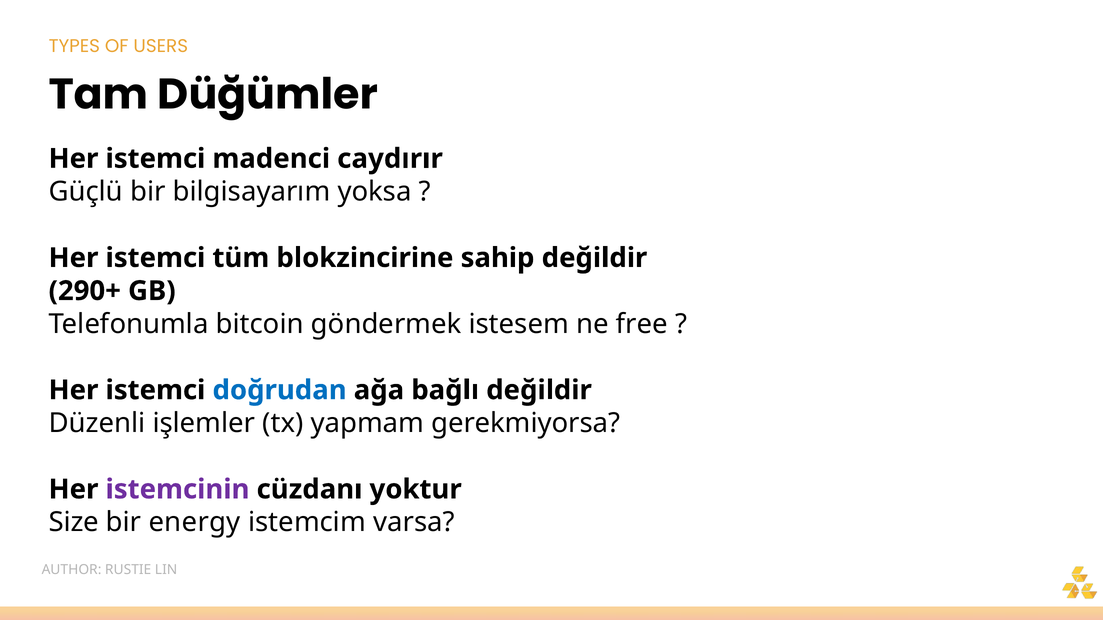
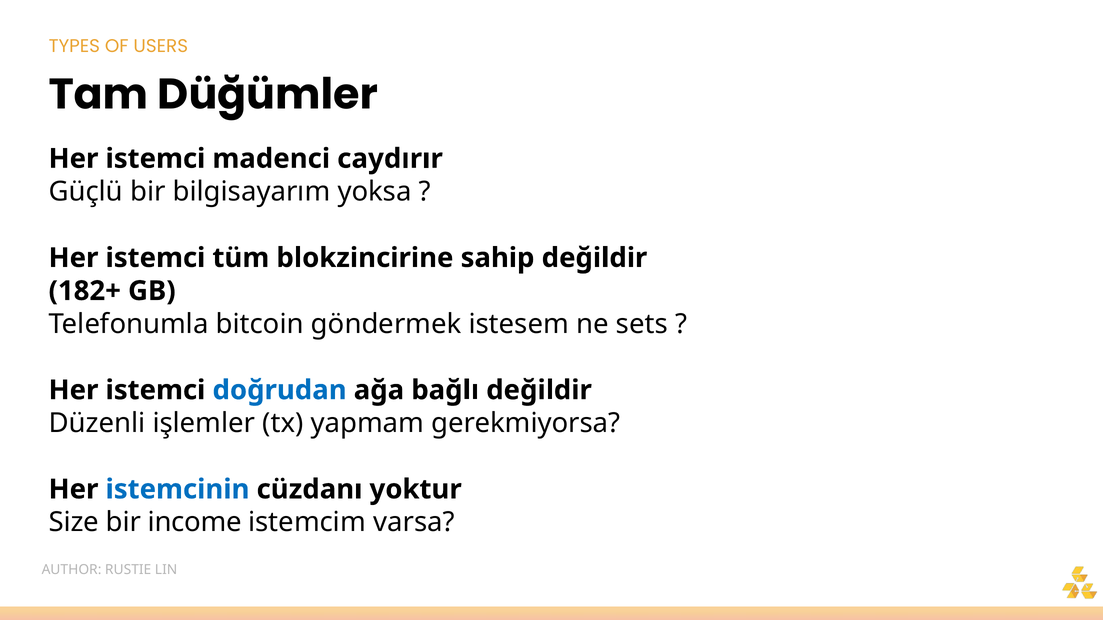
290+: 290+ -> 182+ (85, 291)
free: free -> sets (642, 324)
istemcinin colour: purple -> blue (178, 490)
energy: energy -> income (195, 523)
